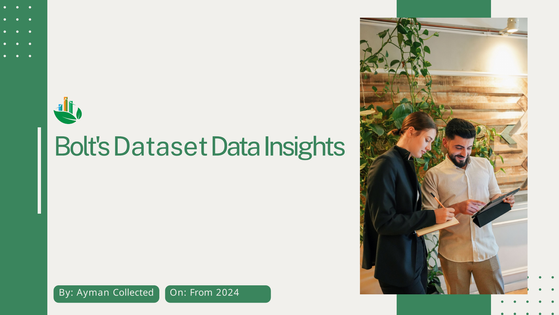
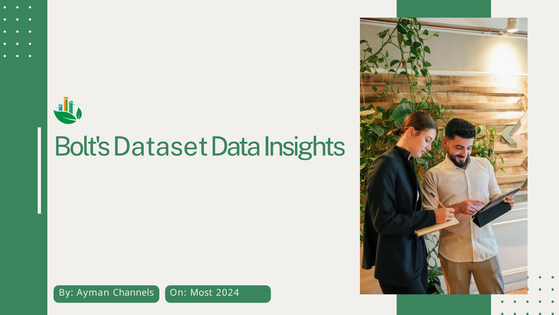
Collected: Collected -> Channels (133, 292)
From: From -> Most (201, 292)
